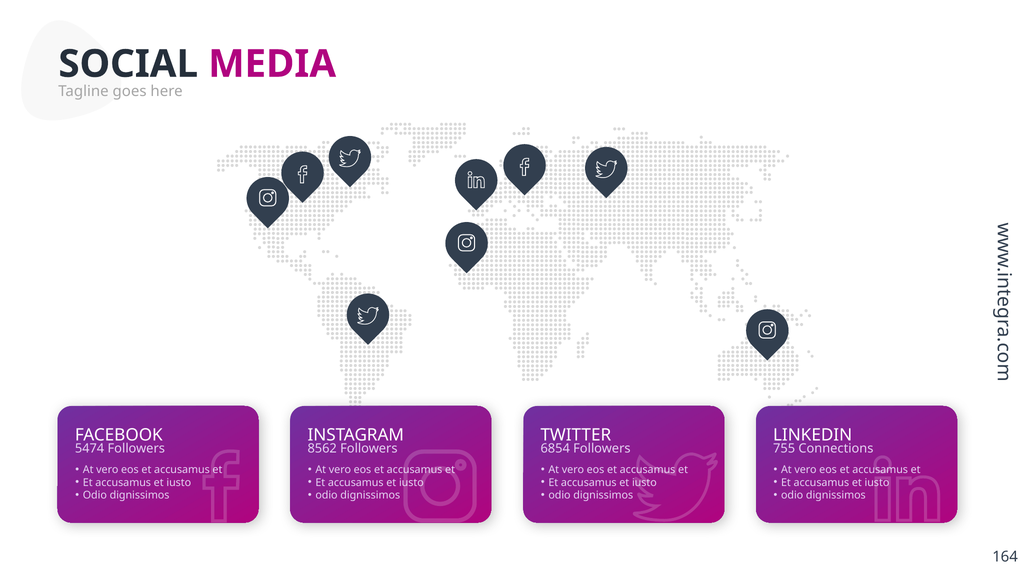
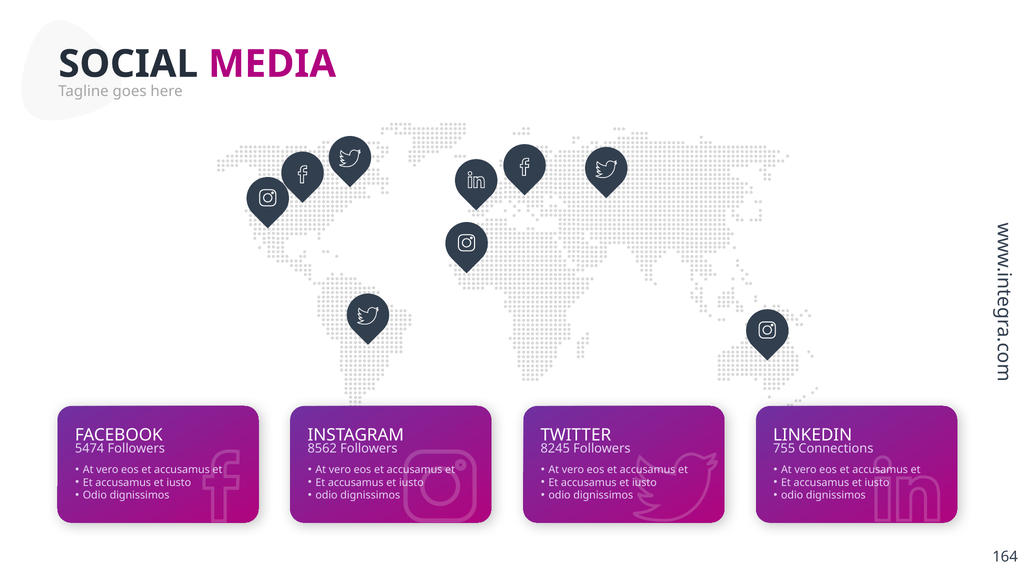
6854: 6854 -> 8245 (555, 448)
